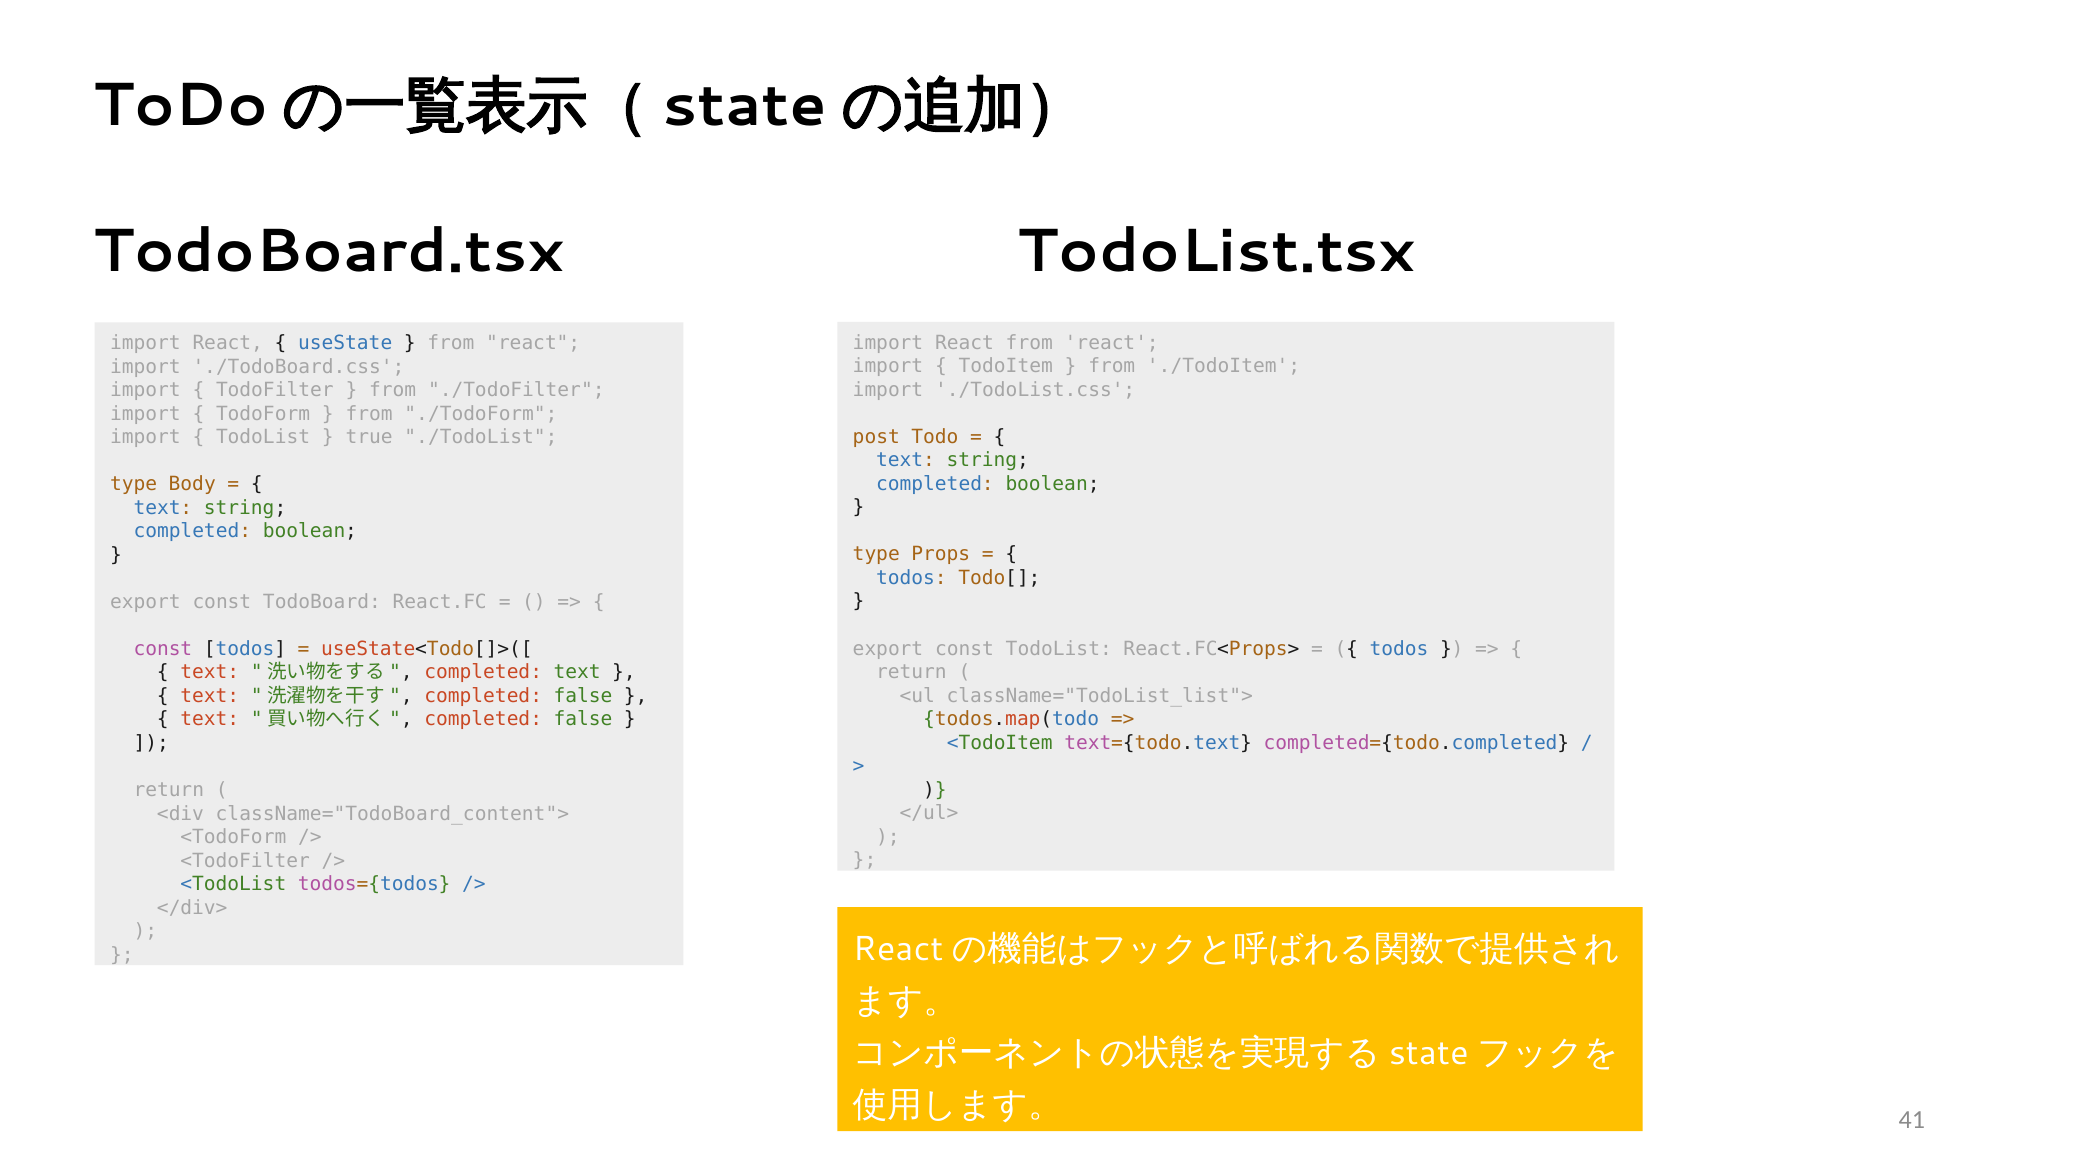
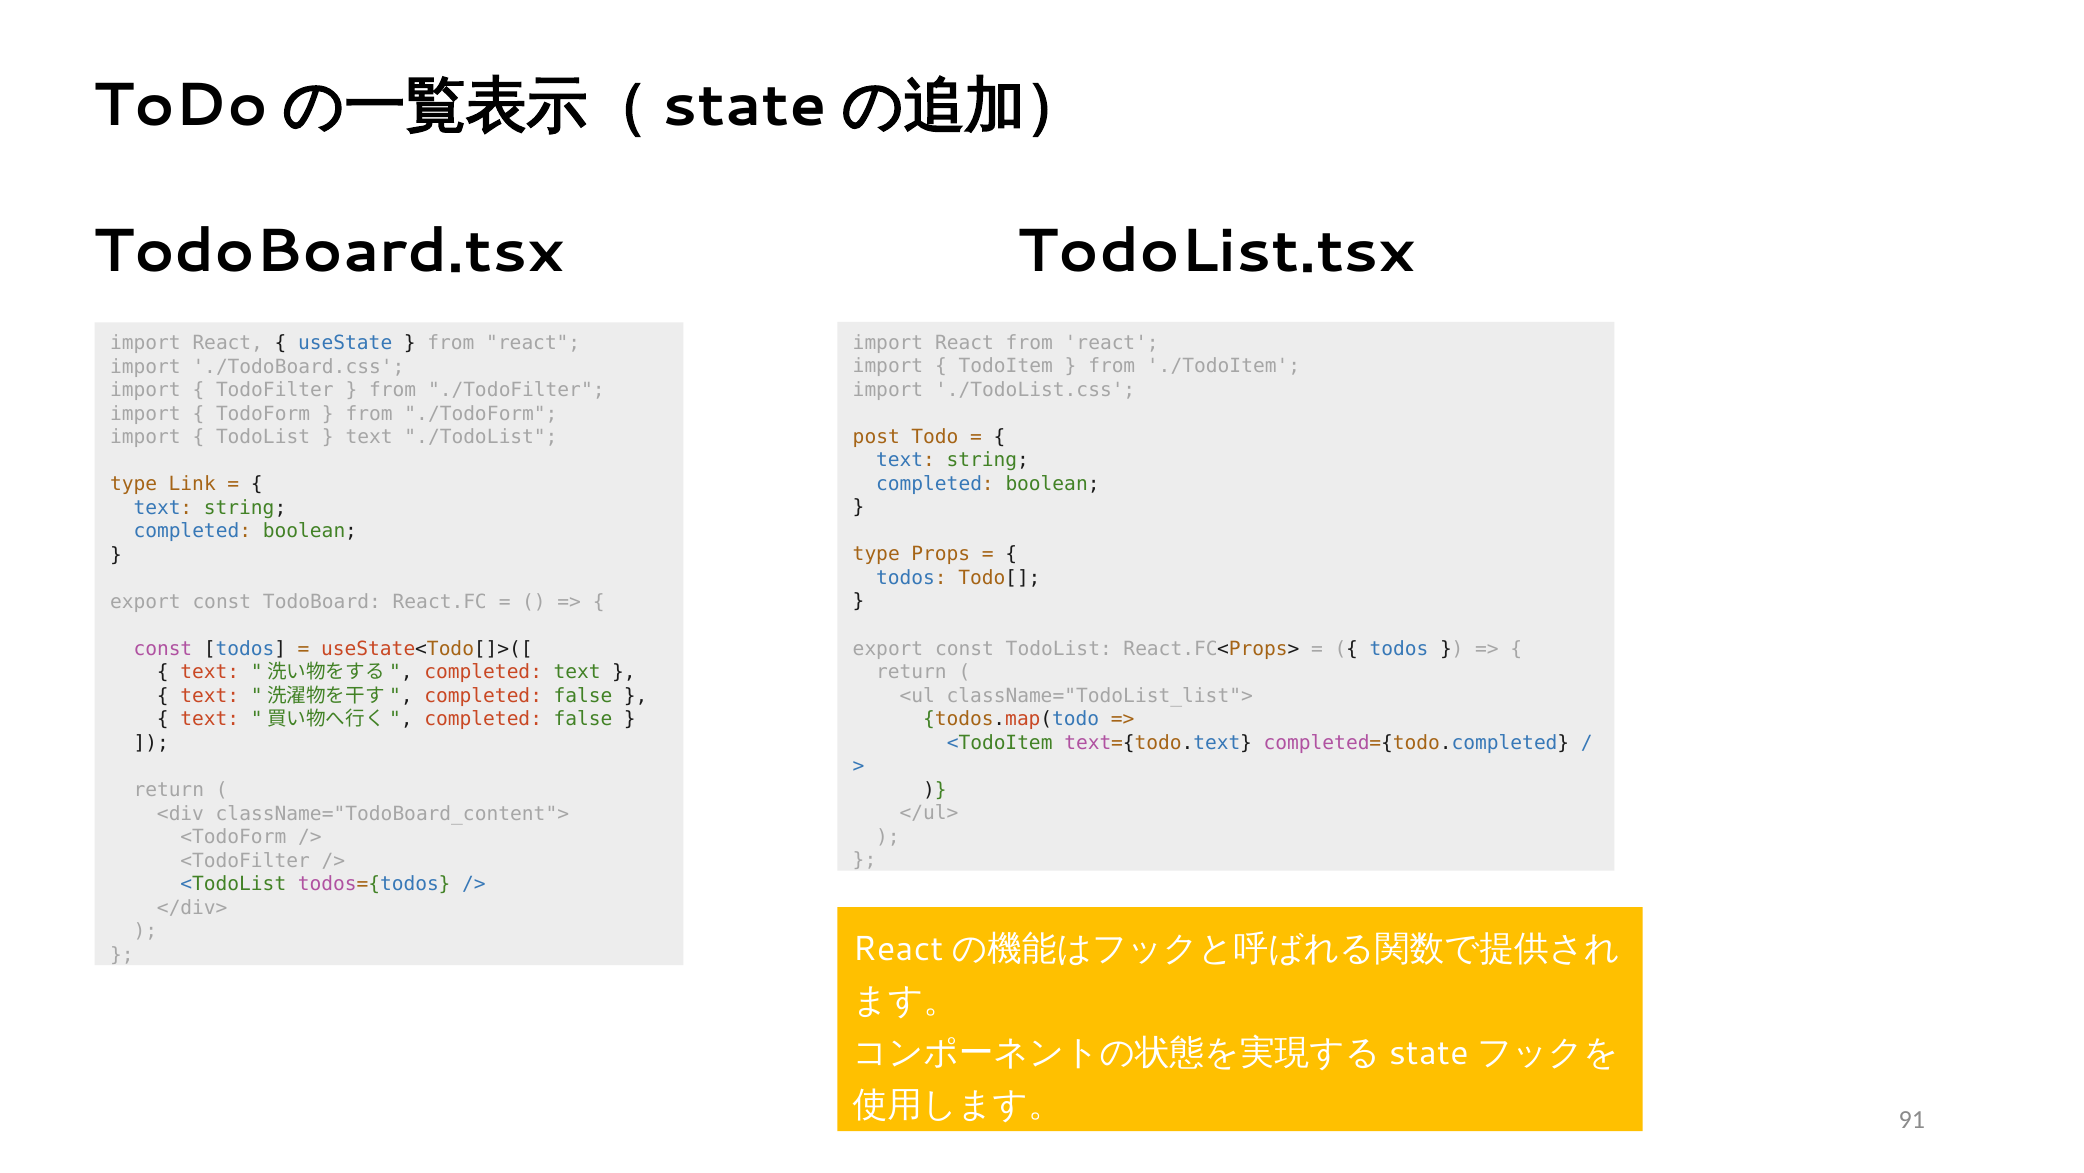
true: true -> text (369, 437)
Body: Body -> Link (192, 484)
41: 41 -> 91 (1912, 1119)
